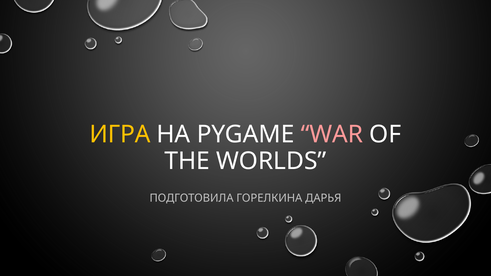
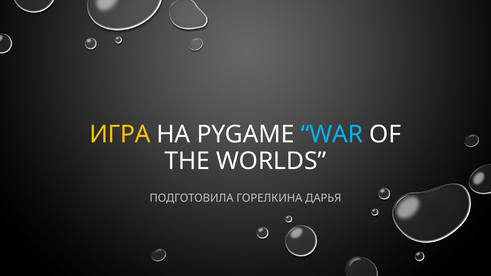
WAR colour: pink -> light blue (332, 135)
